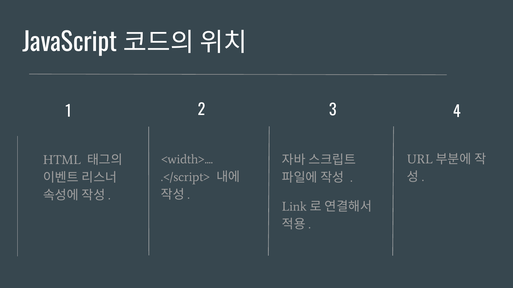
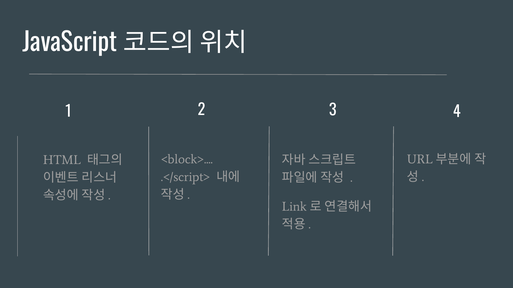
<width>: <width> -> <block> (187, 160)
